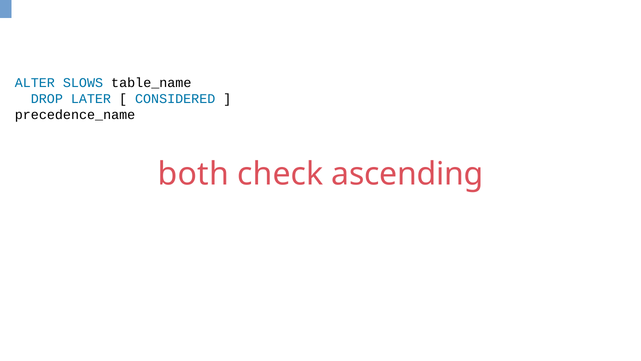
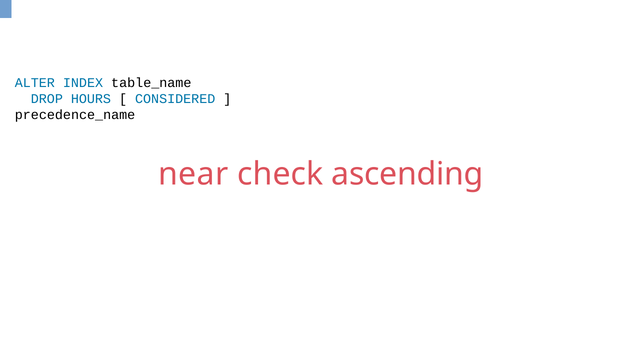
SLOWS: SLOWS -> INDEX (83, 82)
LATER: LATER -> HOURS (91, 99)
both: both -> near (193, 174)
